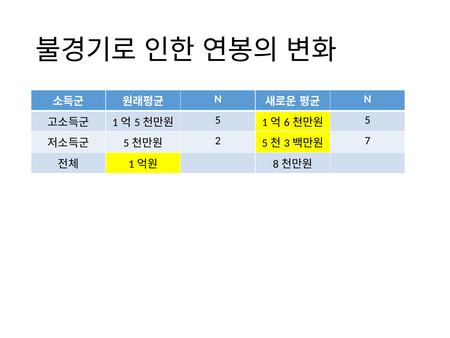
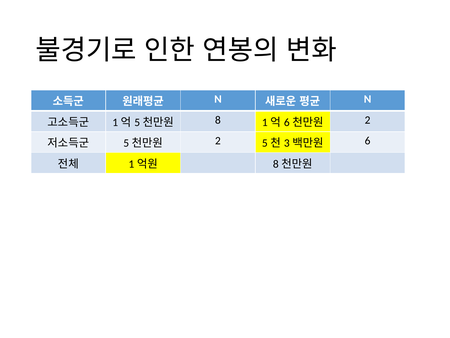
5: 5 -> 8 (218, 120)
5: 5 -> 2 (368, 120)
7: 7 -> 6 (368, 141)
